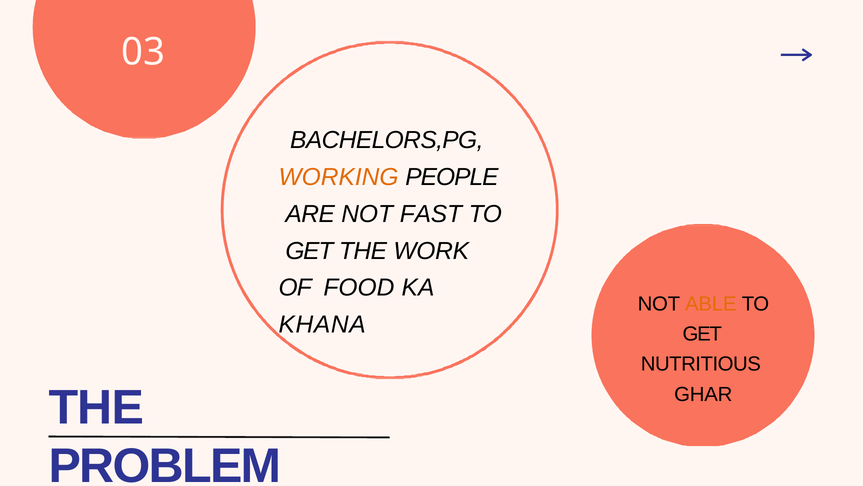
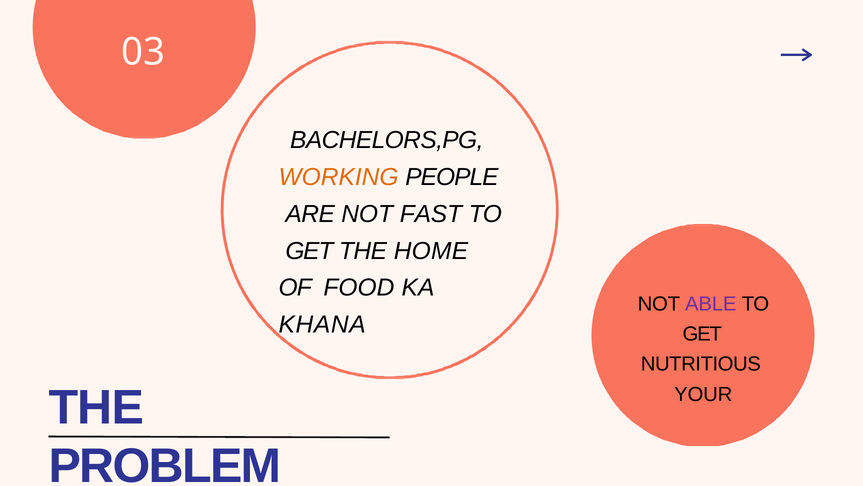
WORK: WORK -> HOME (431, 251)
ABLE colour: orange -> purple (711, 304)
GHAR: GHAR -> YOUR (703, 394)
